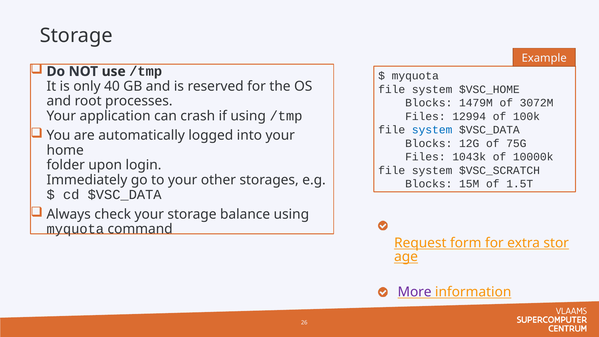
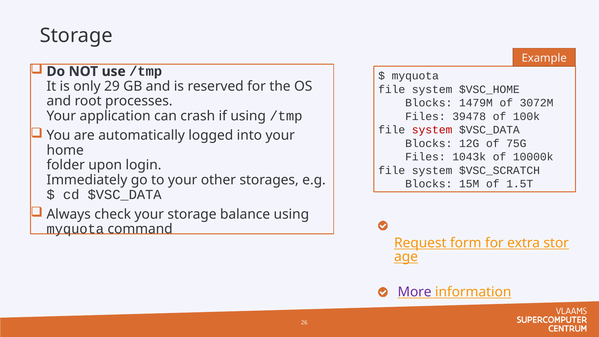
40: 40 -> 29 (112, 86)
12994: 12994 -> 39478 (469, 116)
system colour: blue -> red (432, 130)
